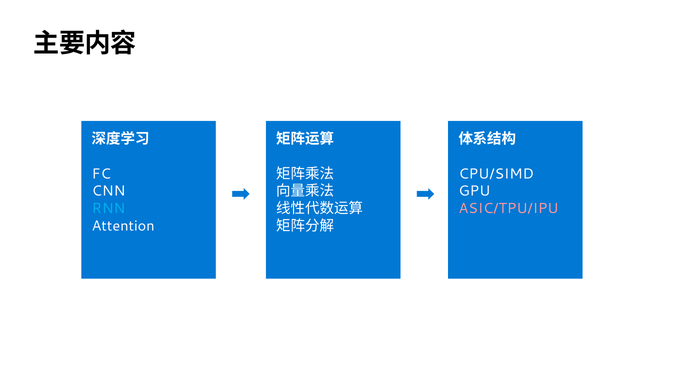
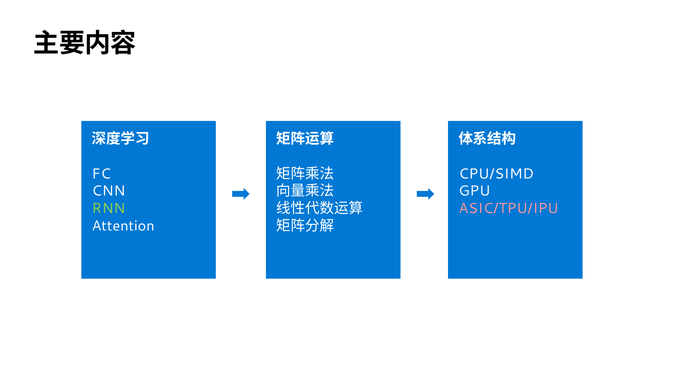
RNN colour: light blue -> light green (109, 208)
